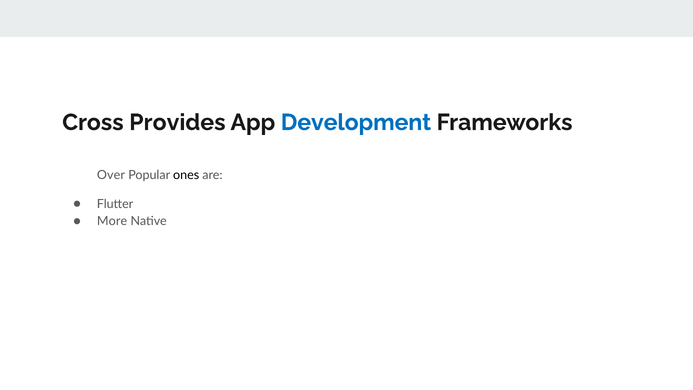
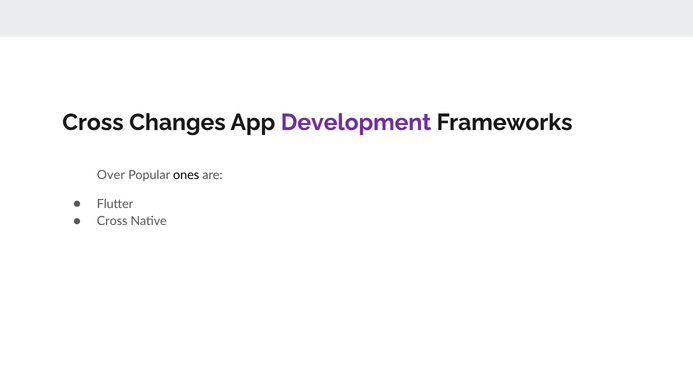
Provides: Provides -> Changes (177, 122)
Development colour: blue -> purple (356, 122)
More: More -> Cross (112, 221)
